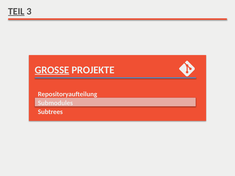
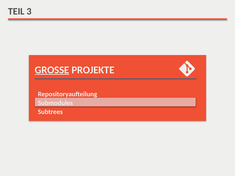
TEIL underline: present -> none (16, 11)
